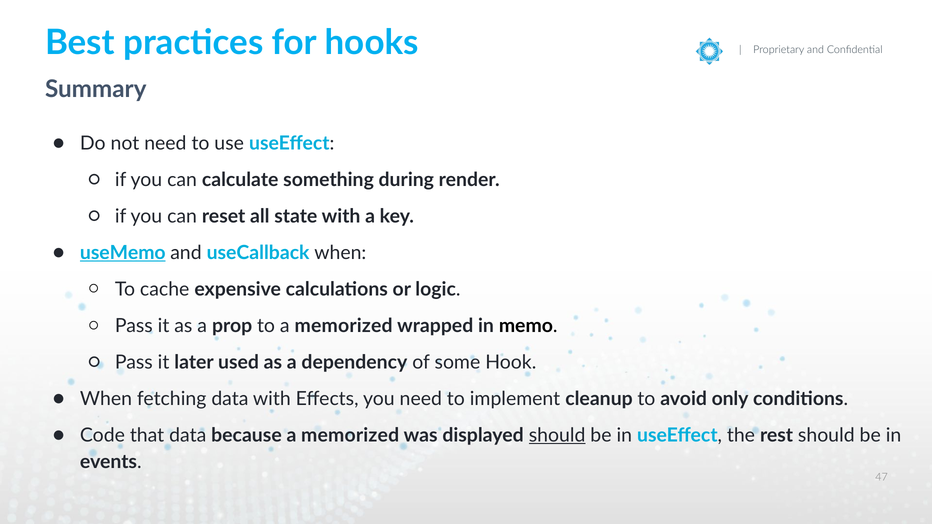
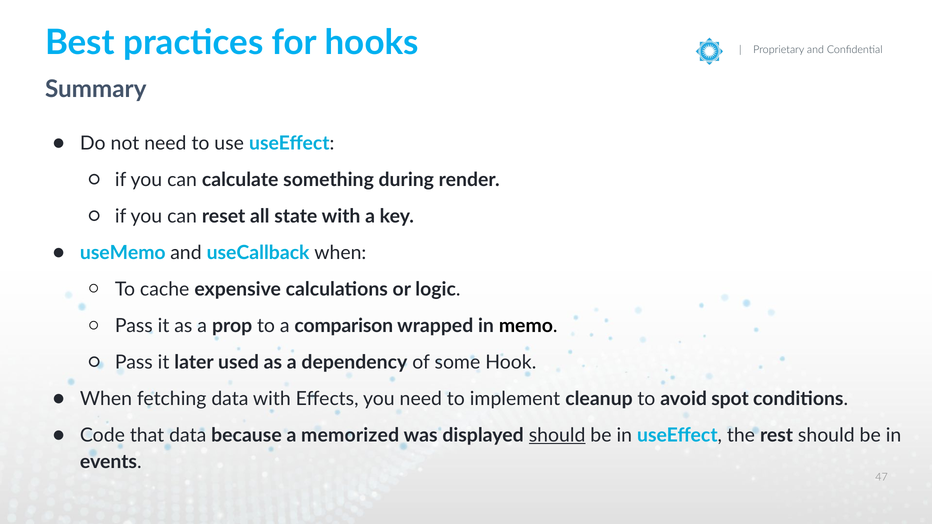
useMemo underline: present -> none (123, 253)
to a memorized: memorized -> comparison (344, 326)
only: only -> spot (730, 399)
